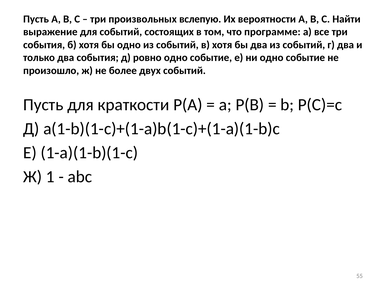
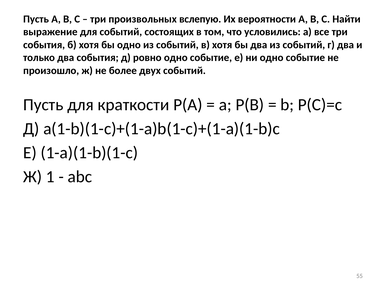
программе: программе -> условились (272, 32)
